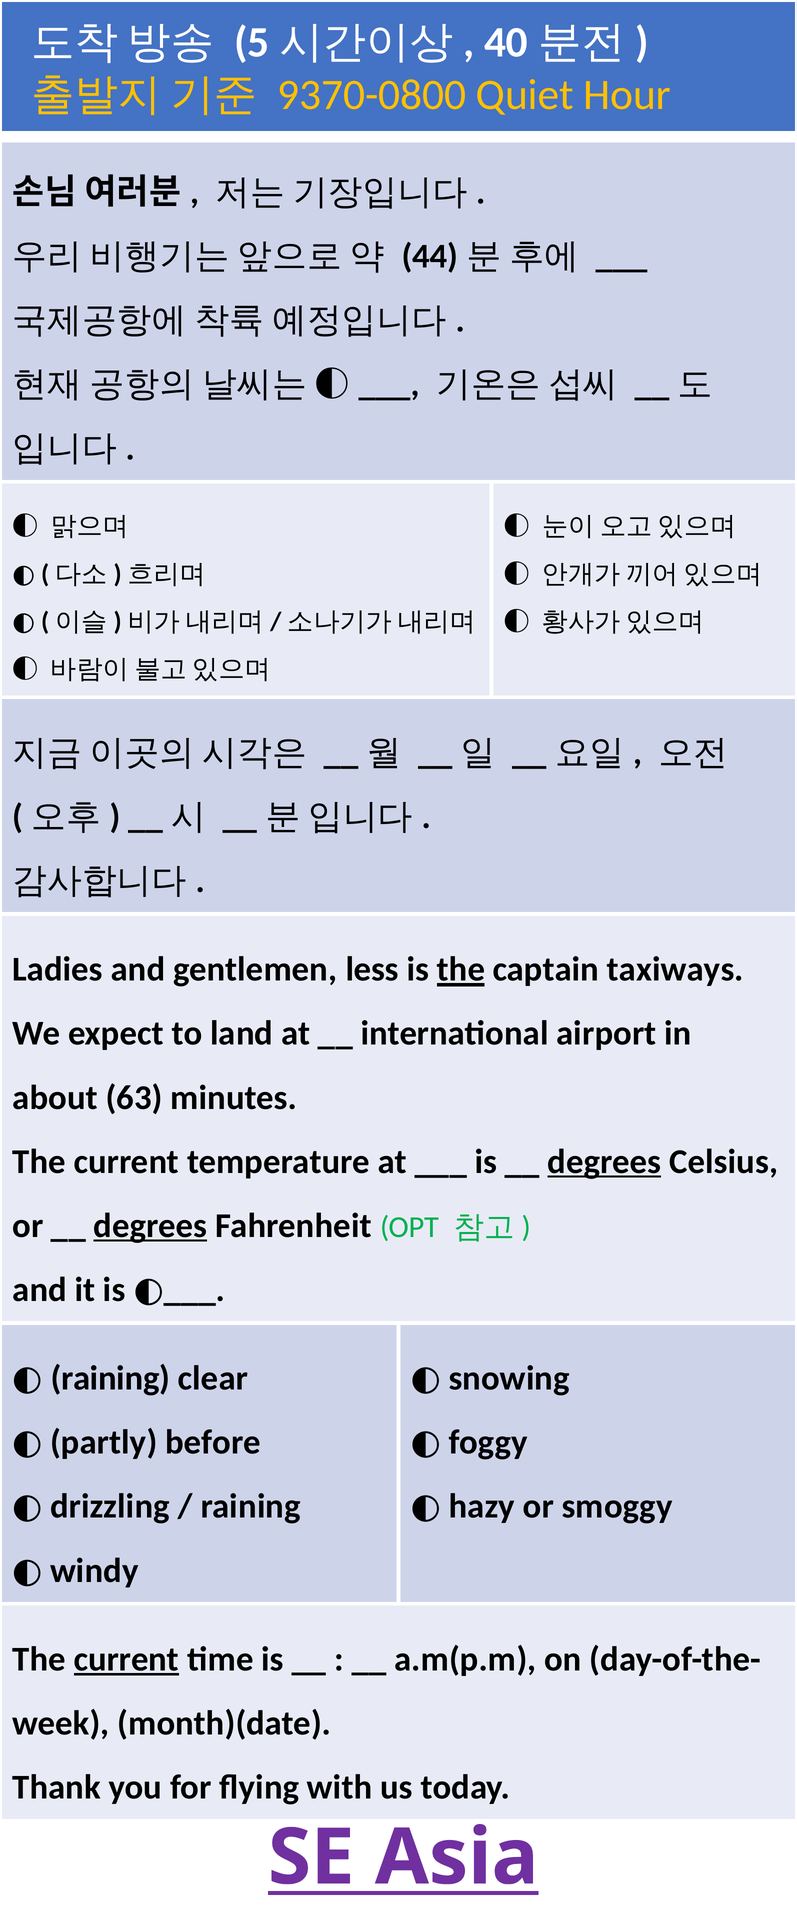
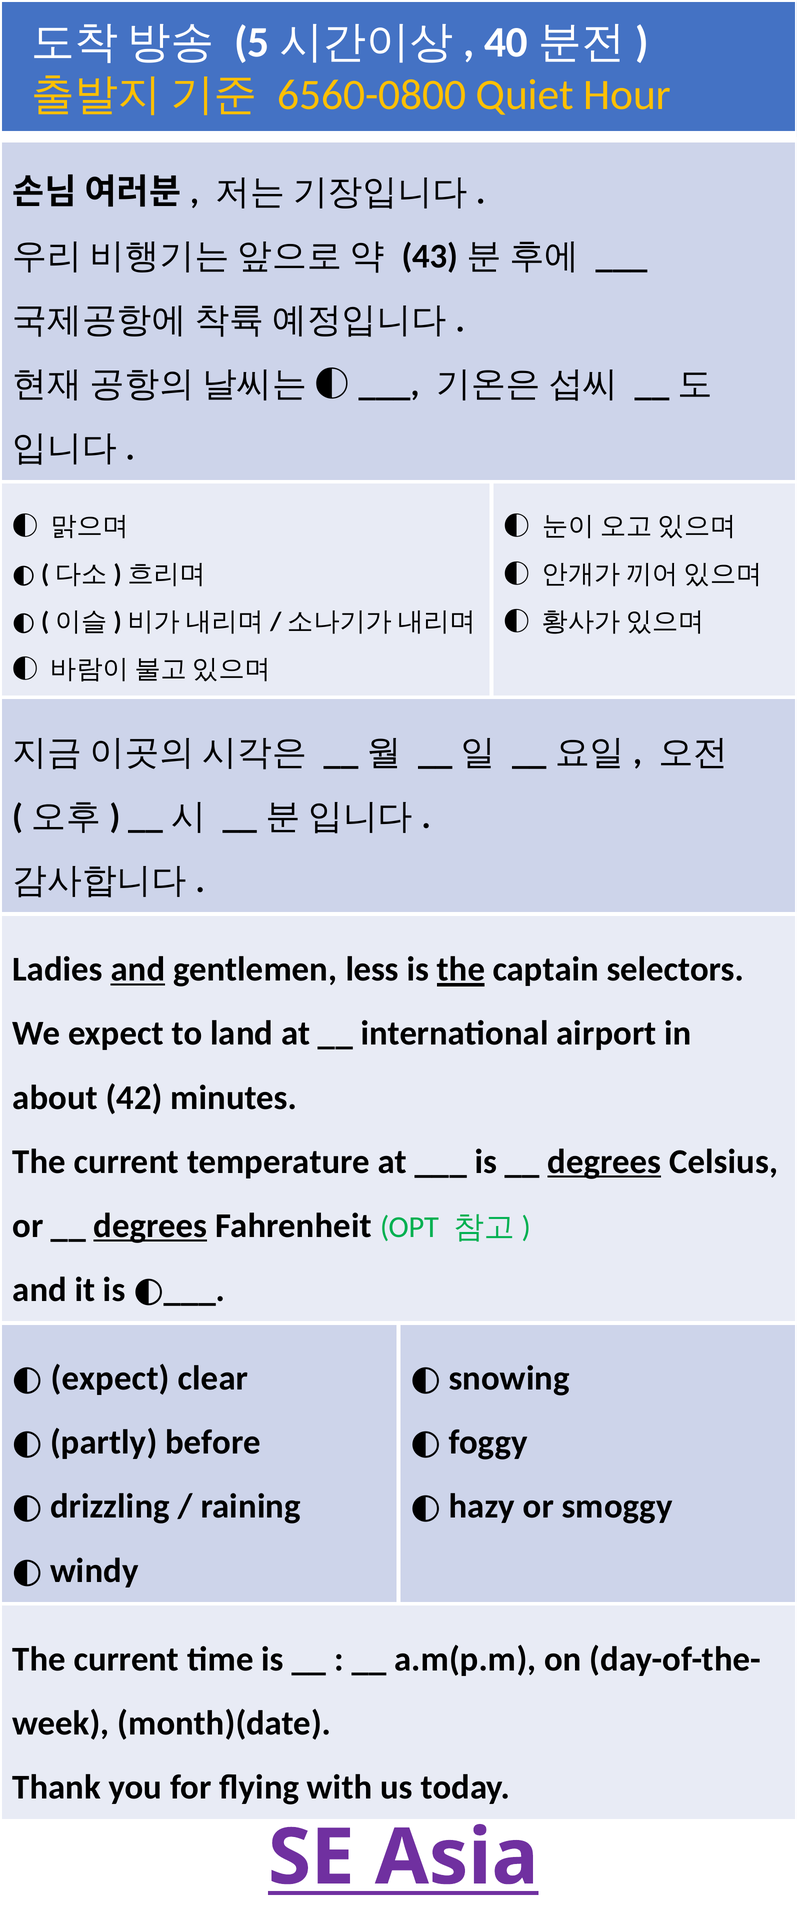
9370-0800: 9370-0800 -> 6560-0800 (372, 95)
44: 44 -> 43 (430, 257)
and underline: none -> present (138, 970)
taxiways: taxiways -> selectors (675, 970)
63: 63 -> 42 (134, 1098)
raining: raining -> expect (110, 1379)
current underline: present -> none (126, 1660)
